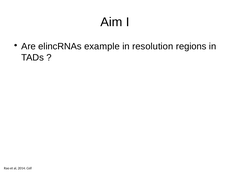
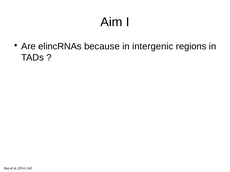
example: example -> because (102, 47)
resolution: resolution -> intergenic (153, 47)
